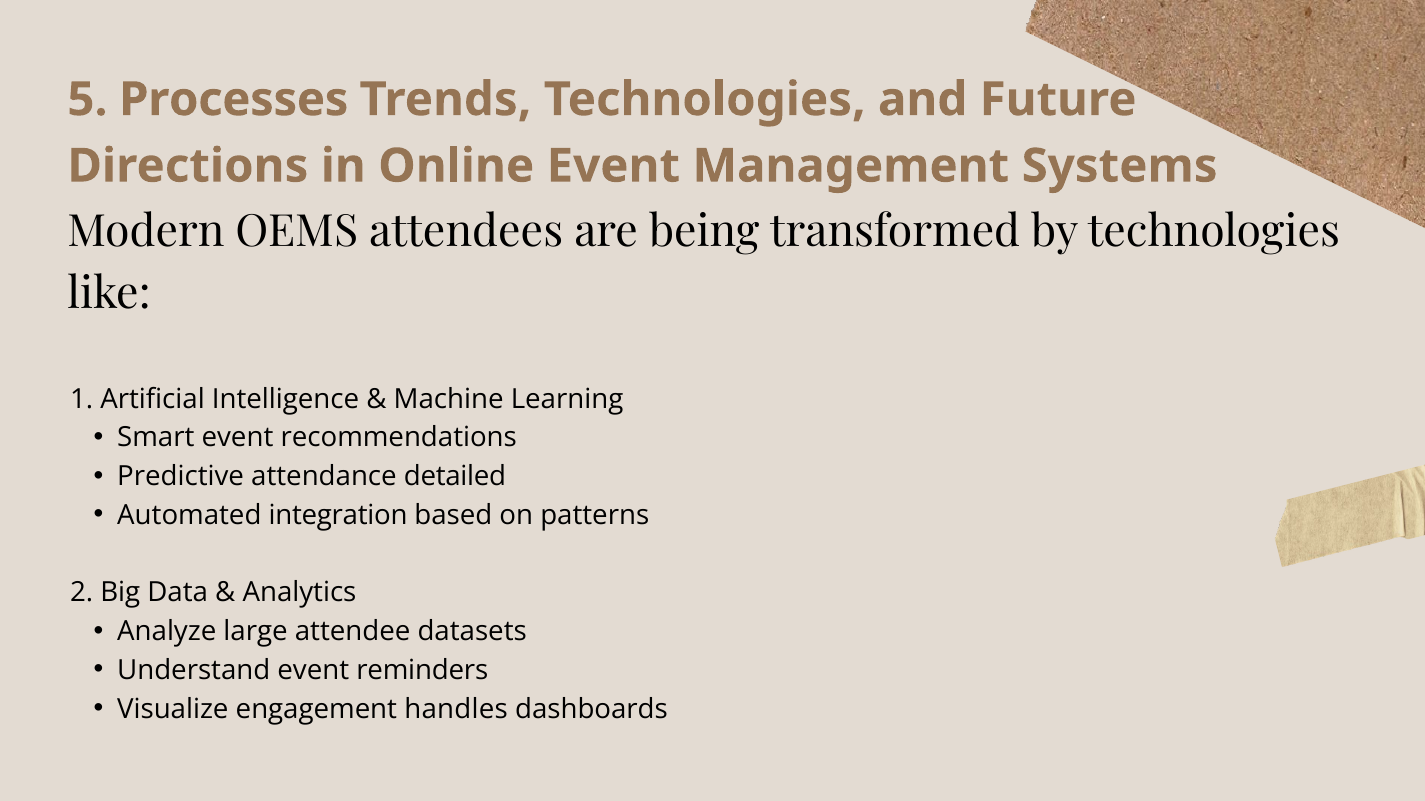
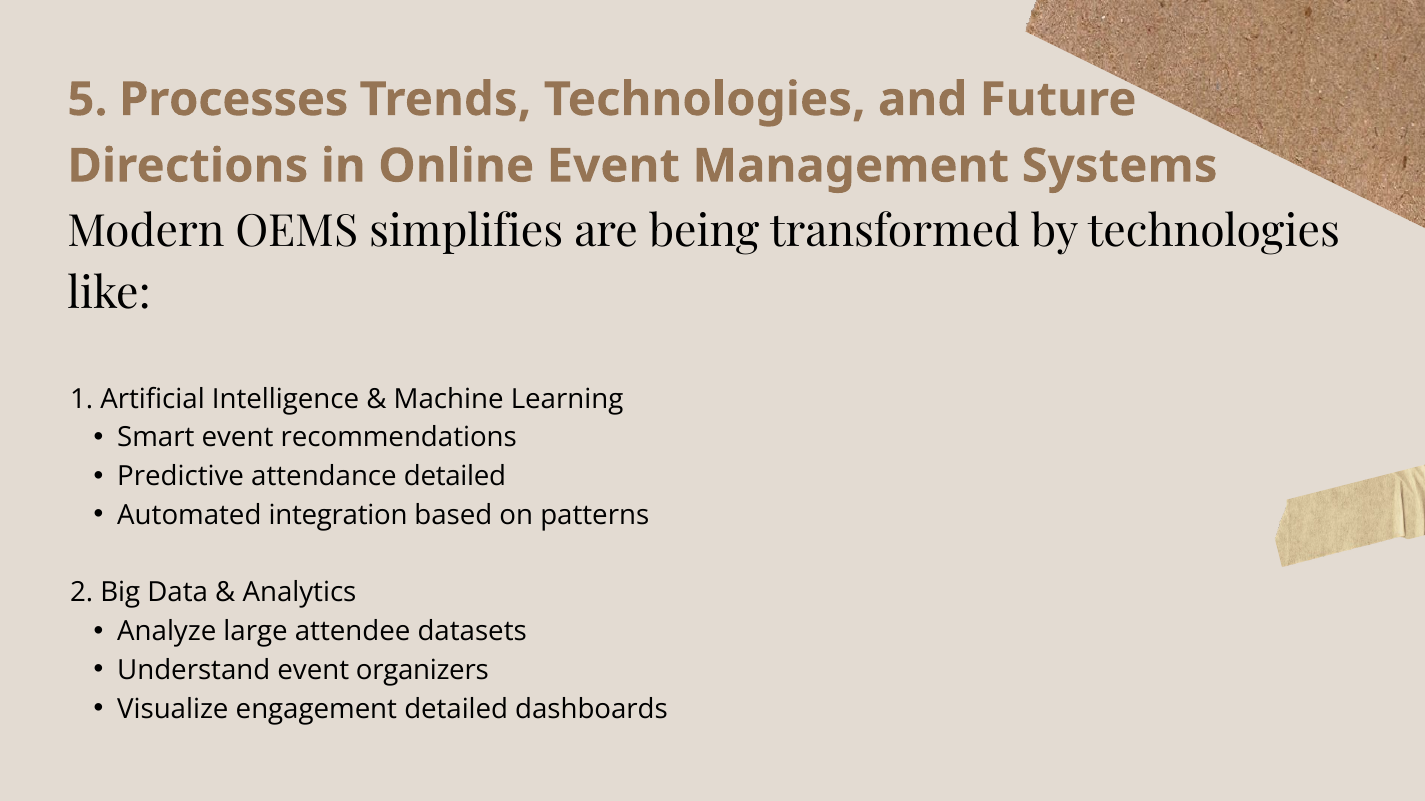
attendees: attendees -> simplifies (466, 232)
reminders: reminders -> organizers (422, 671)
engagement handles: handles -> detailed (456, 710)
